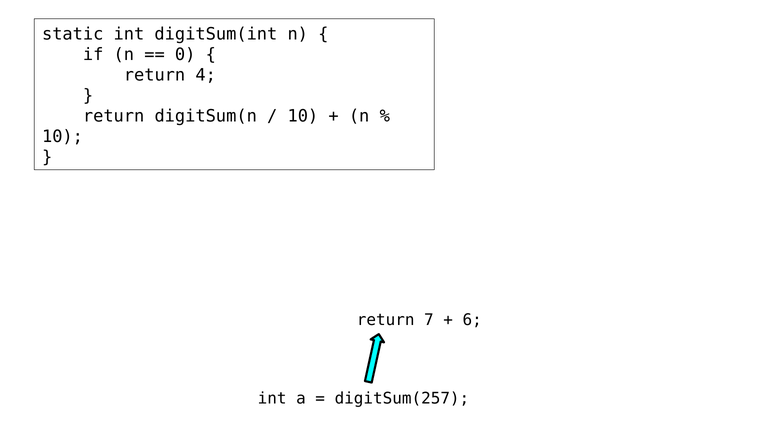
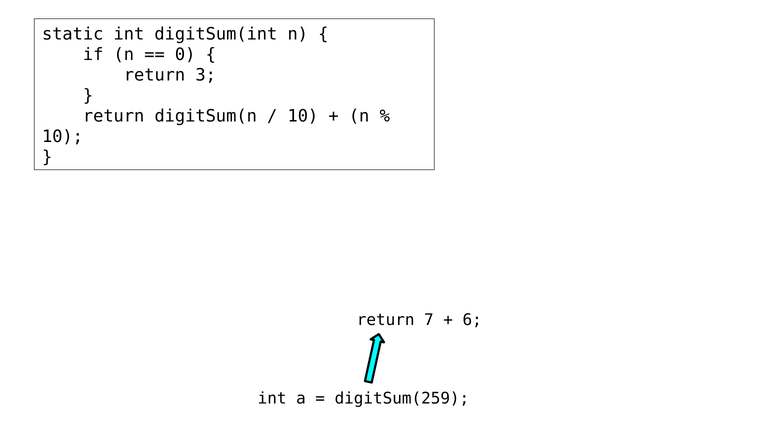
4: 4 -> 3 (206, 75)
digitSum(257: digitSum(257 -> digitSum(259 (402, 398)
